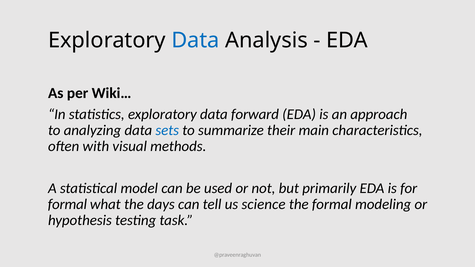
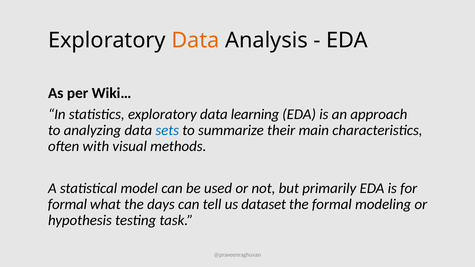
Data colour: blue -> orange (195, 40)
forward: forward -> learning (255, 114)
science: science -> dataset (264, 204)
